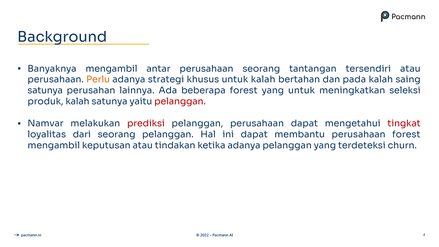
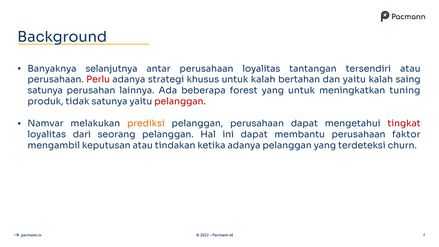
Banyaknya mengambil: mengambil -> selanjutnya (112, 69)
perusahaan seorang: seorang -> loyalitas (261, 69)
Perlu colour: orange -> red (98, 80)
dan pada: pada -> yaitu (354, 80)
seleksi: seleksi -> tuning (405, 91)
produk kalah: kalah -> tidak (77, 102)
prediksi colour: red -> orange (146, 124)
perusahaan forest: forest -> faktor (406, 135)
